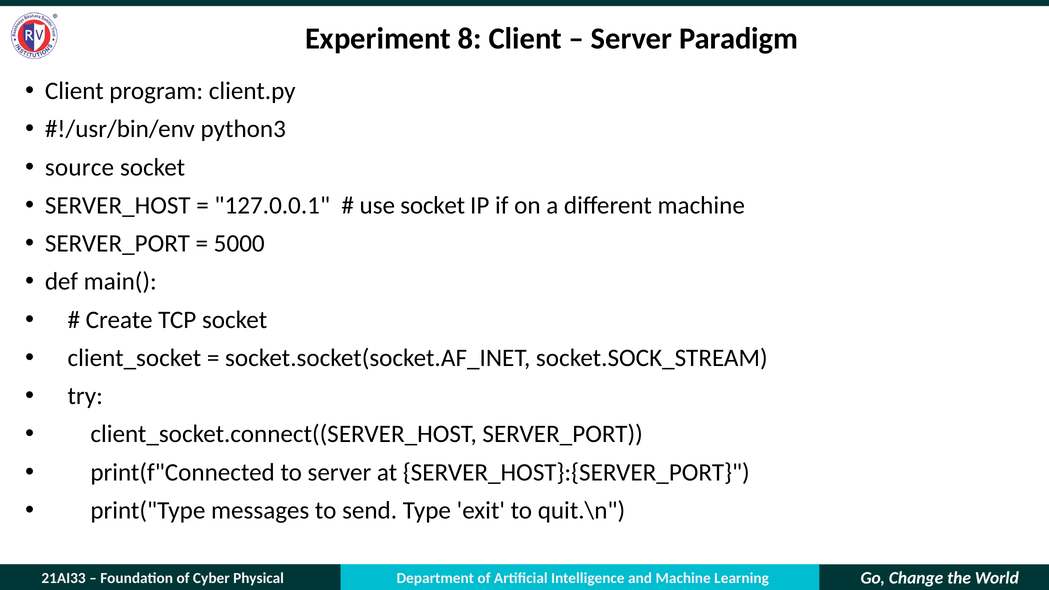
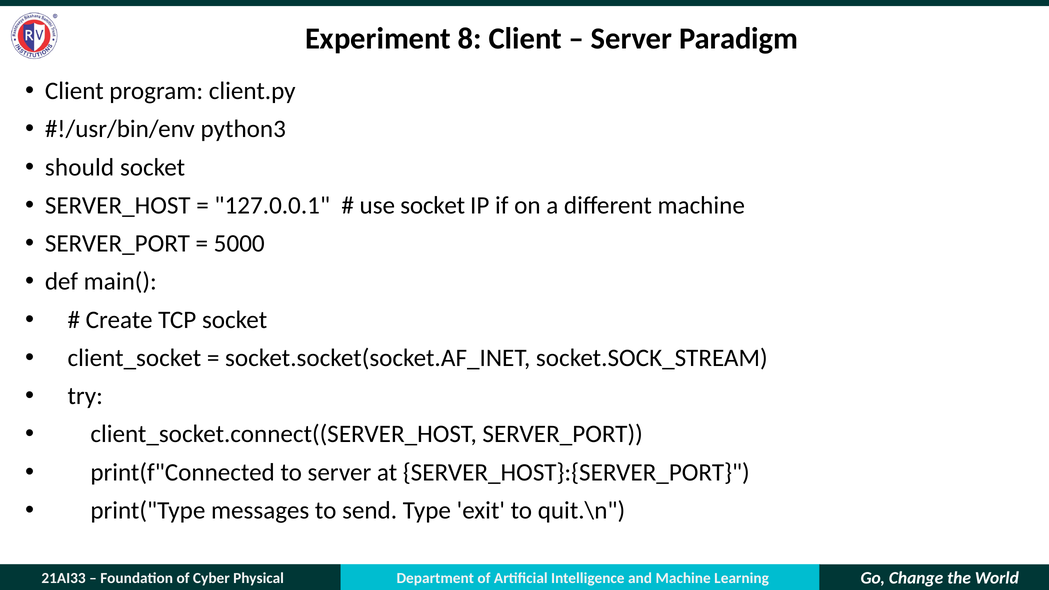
source: source -> should (80, 167)
